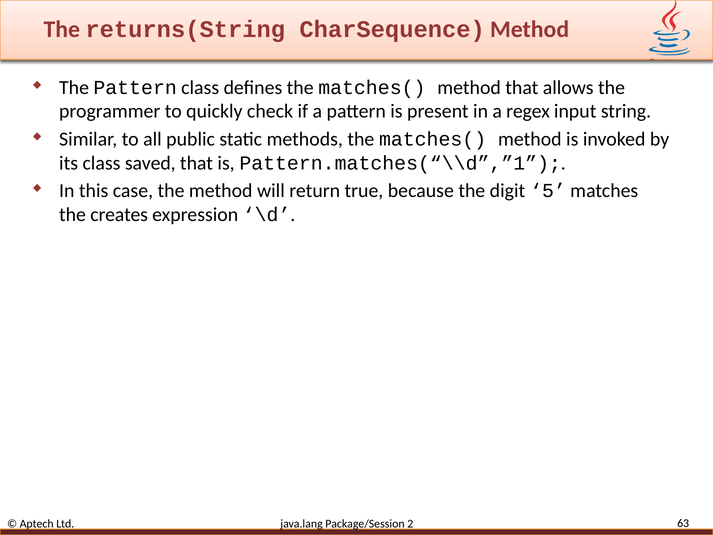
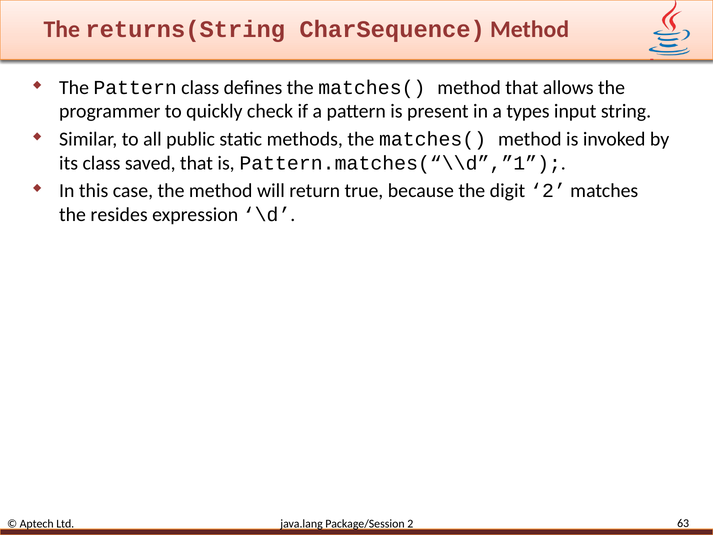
regex: regex -> types (528, 111)
digit 5: 5 -> 2 (548, 191)
creates: creates -> resides (119, 214)
